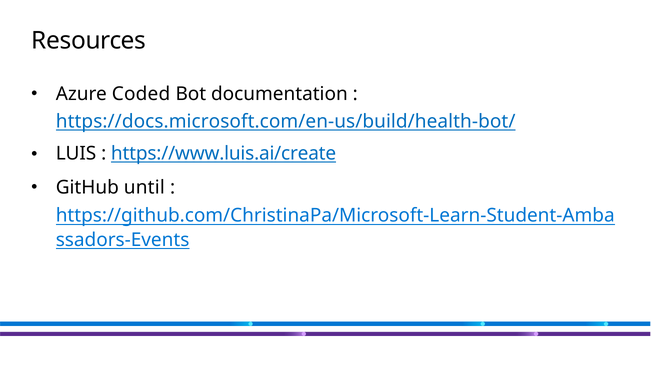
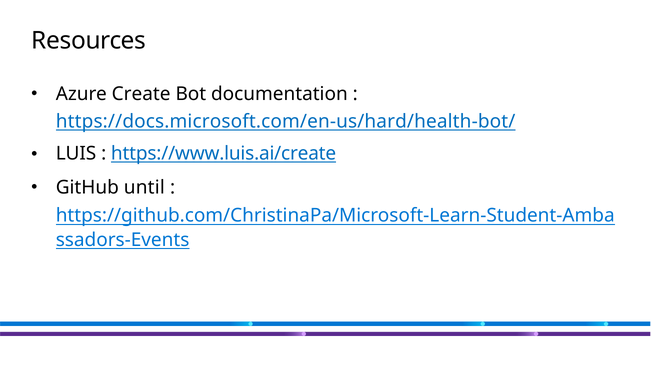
Coded: Coded -> Create (141, 94)
https://docs.microsoft.com/en-us/build/health-bot/: https://docs.microsoft.com/en-us/build/health-bot/ -> https://docs.microsoft.com/en-us/hard/health-bot/ (286, 121)
